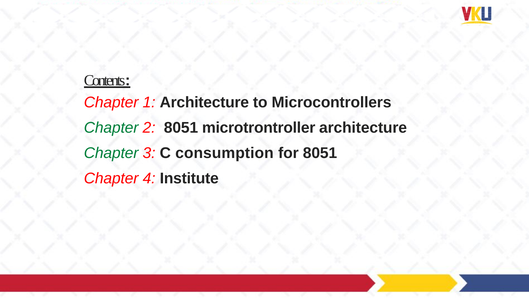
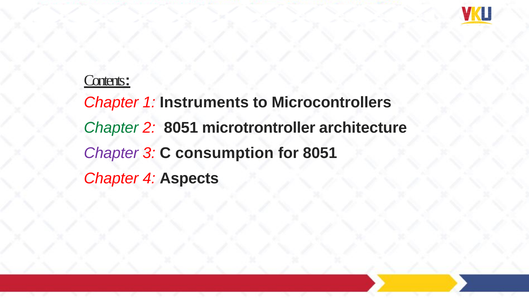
1 Architecture: Architecture -> Instruments (204, 102)
Chapter colour: green -> purple (111, 153)
Institute: Institute -> Aspects (189, 178)
